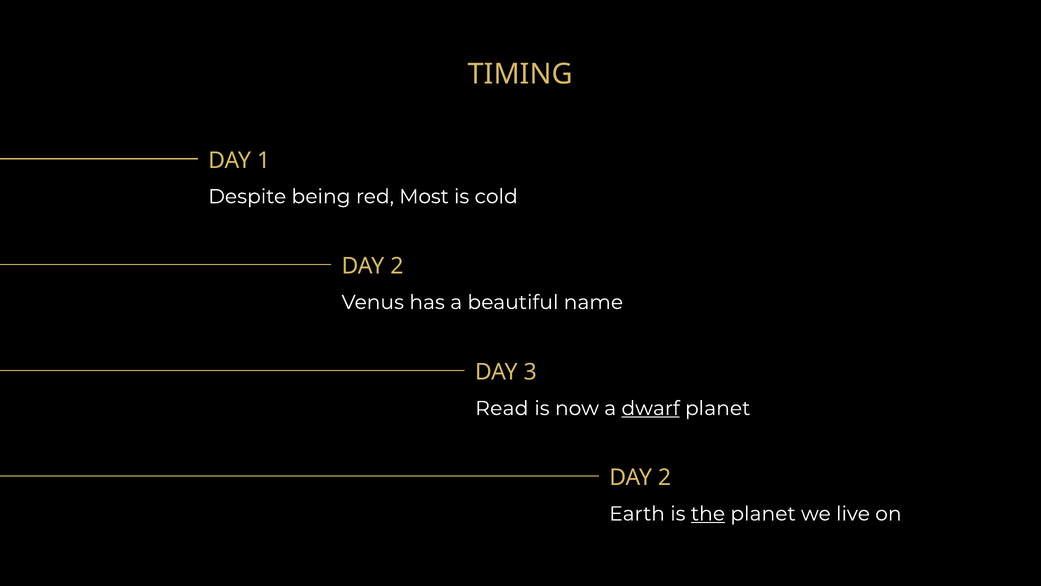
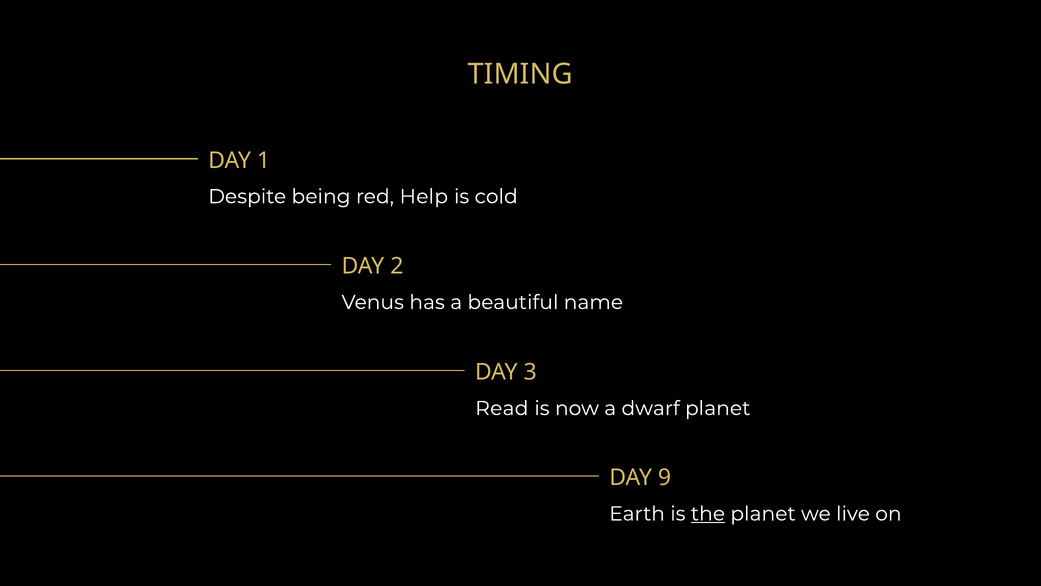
Most: Most -> Help (424, 196)
dwarf underline: present -> none (651, 408)
2: 2 -> 9 (665, 477)
